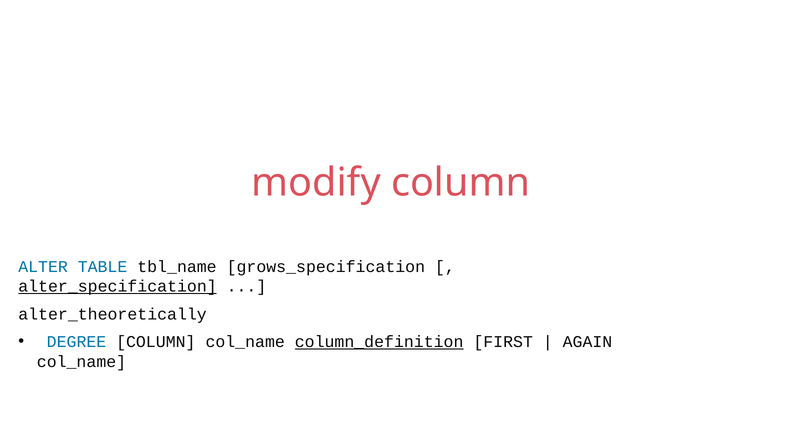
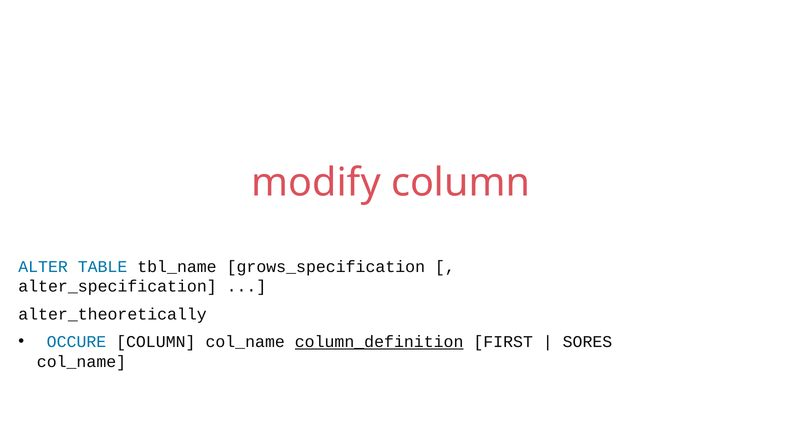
alter_specification underline: present -> none (118, 287)
DEGREE: DEGREE -> OCCURE (77, 342)
AGAIN: AGAIN -> SORES (587, 342)
